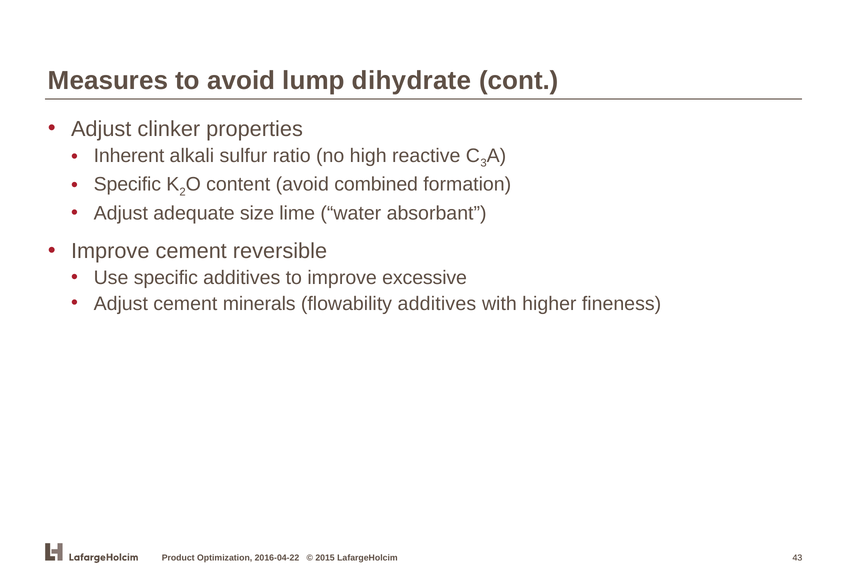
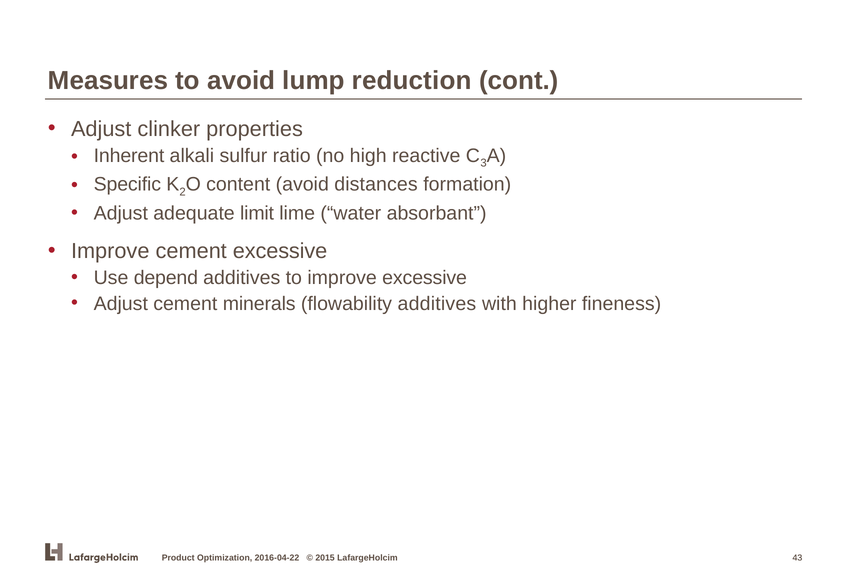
dihydrate: dihydrate -> reduction (412, 81)
combined: combined -> distances (376, 185)
size: size -> limit (257, 213)
cement reversible: reversible -> excessive (280, 251)
Use specific: specific -> depend (166, 278)
